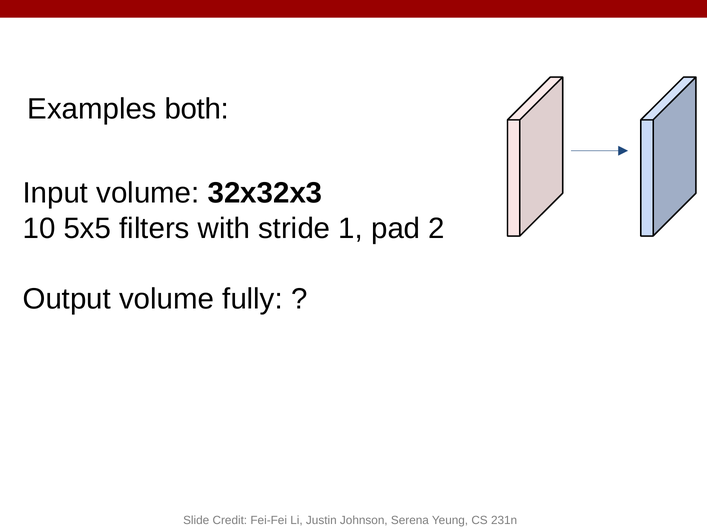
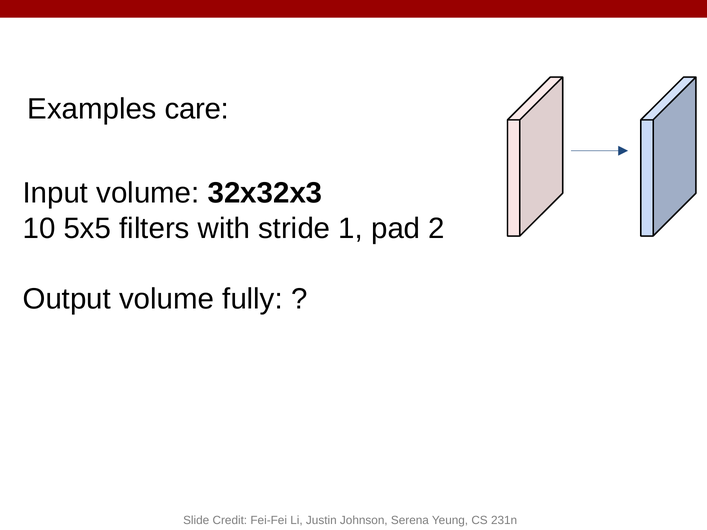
both: both -> care (197, 109)
